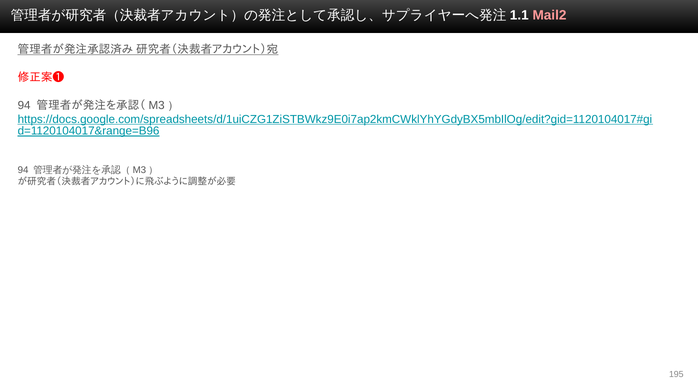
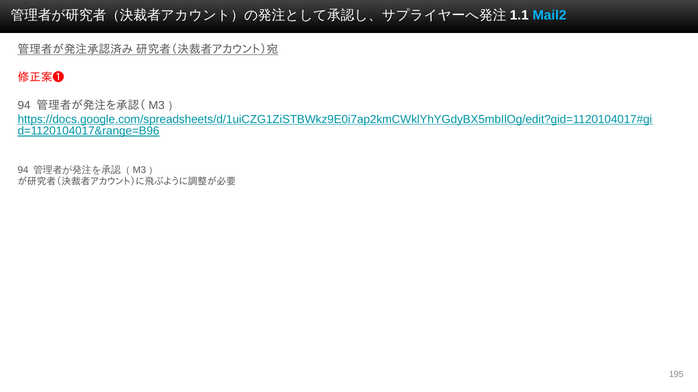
Mail2 colour: pink -> light blue (549, 15)
